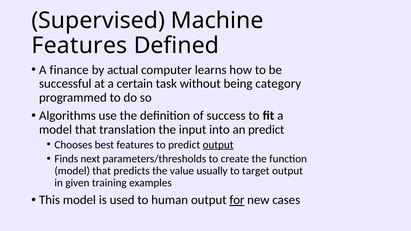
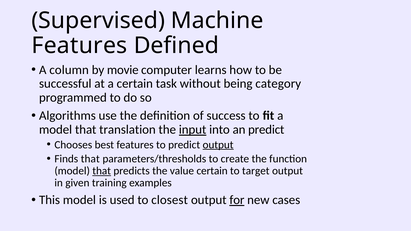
finance: finance -> column (69, 70)
actual: actual -> movie (123, 70)
input underline: none -> present (193, 130)
Finds next: next -> that (90, 159)
that underline: none -> present (102, 171)
value usually: usually -> certain (212, 171)
human: human -> closest (170, 200)
